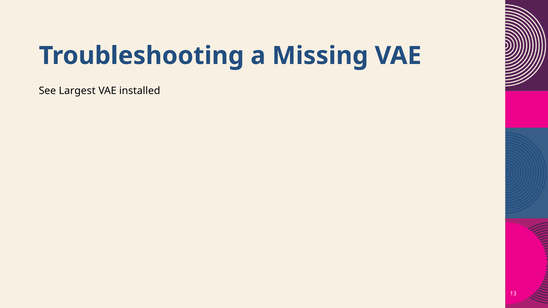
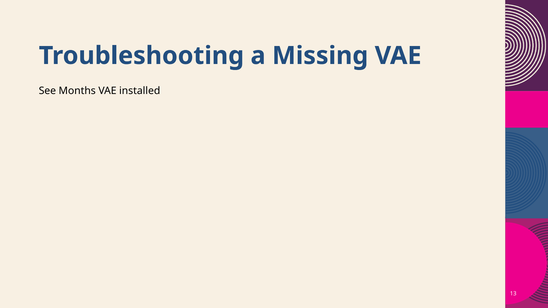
Largest: Largest -> Months (77, 91)
